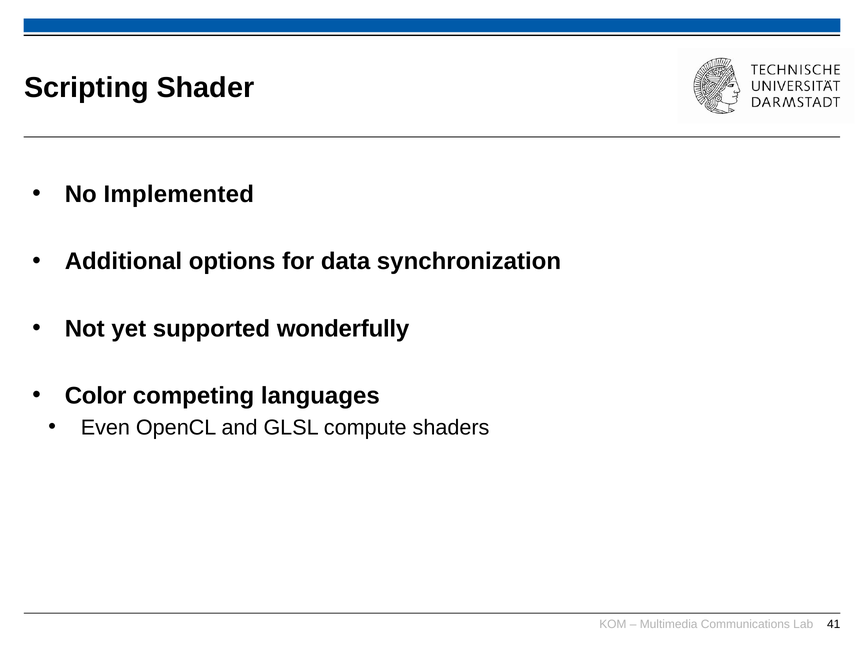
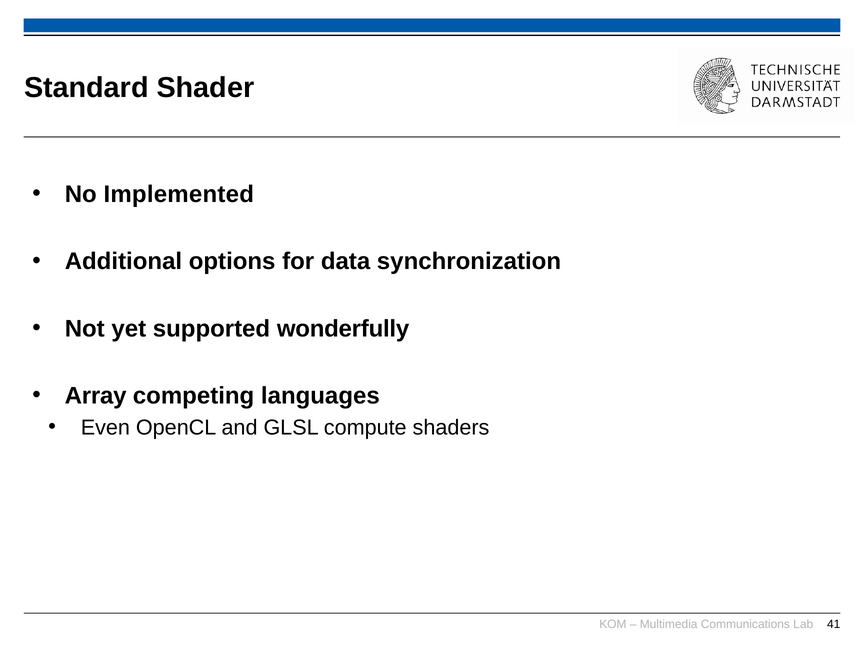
Scripting: Scripting -> Standard (86, 88)
Color: Color -> Array (96, 396)
